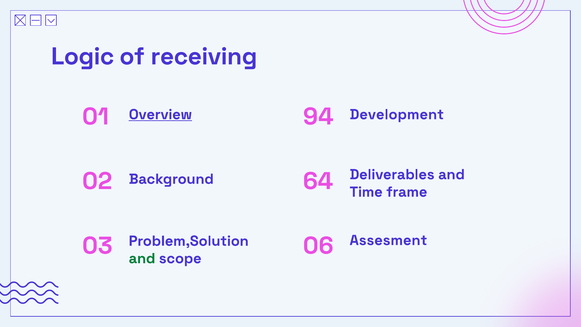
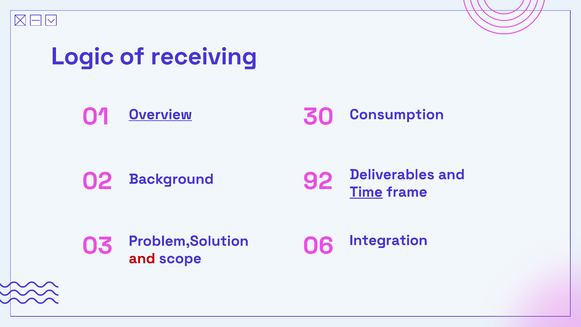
94: 94 -> 30 (318, 116)
Development: Development -> Consumption (397, 114)
64: 64 -> 92 (318, 181)
Time underline: none -> present (366, 192)
Assesment: Assesment -> Integration (389, 240)
and colour: green -> red (142, 258)
